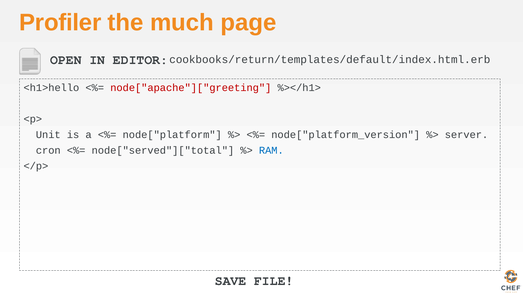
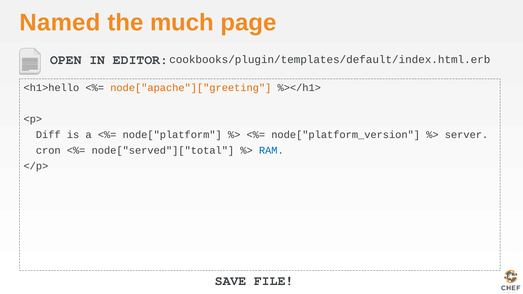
Profiler: Profiler -> Named (60, 23)
cookbooks/return/templates/default/index.html.erb: cookbooks/return/templates/default/index.html.erb -> cookbooks/plugin/templates/default/index.html.erb (330, 60)
node["apache"]["greeting colour: red -> orange (191, 88)
Unit: Unit -> Diff (48, 135)
